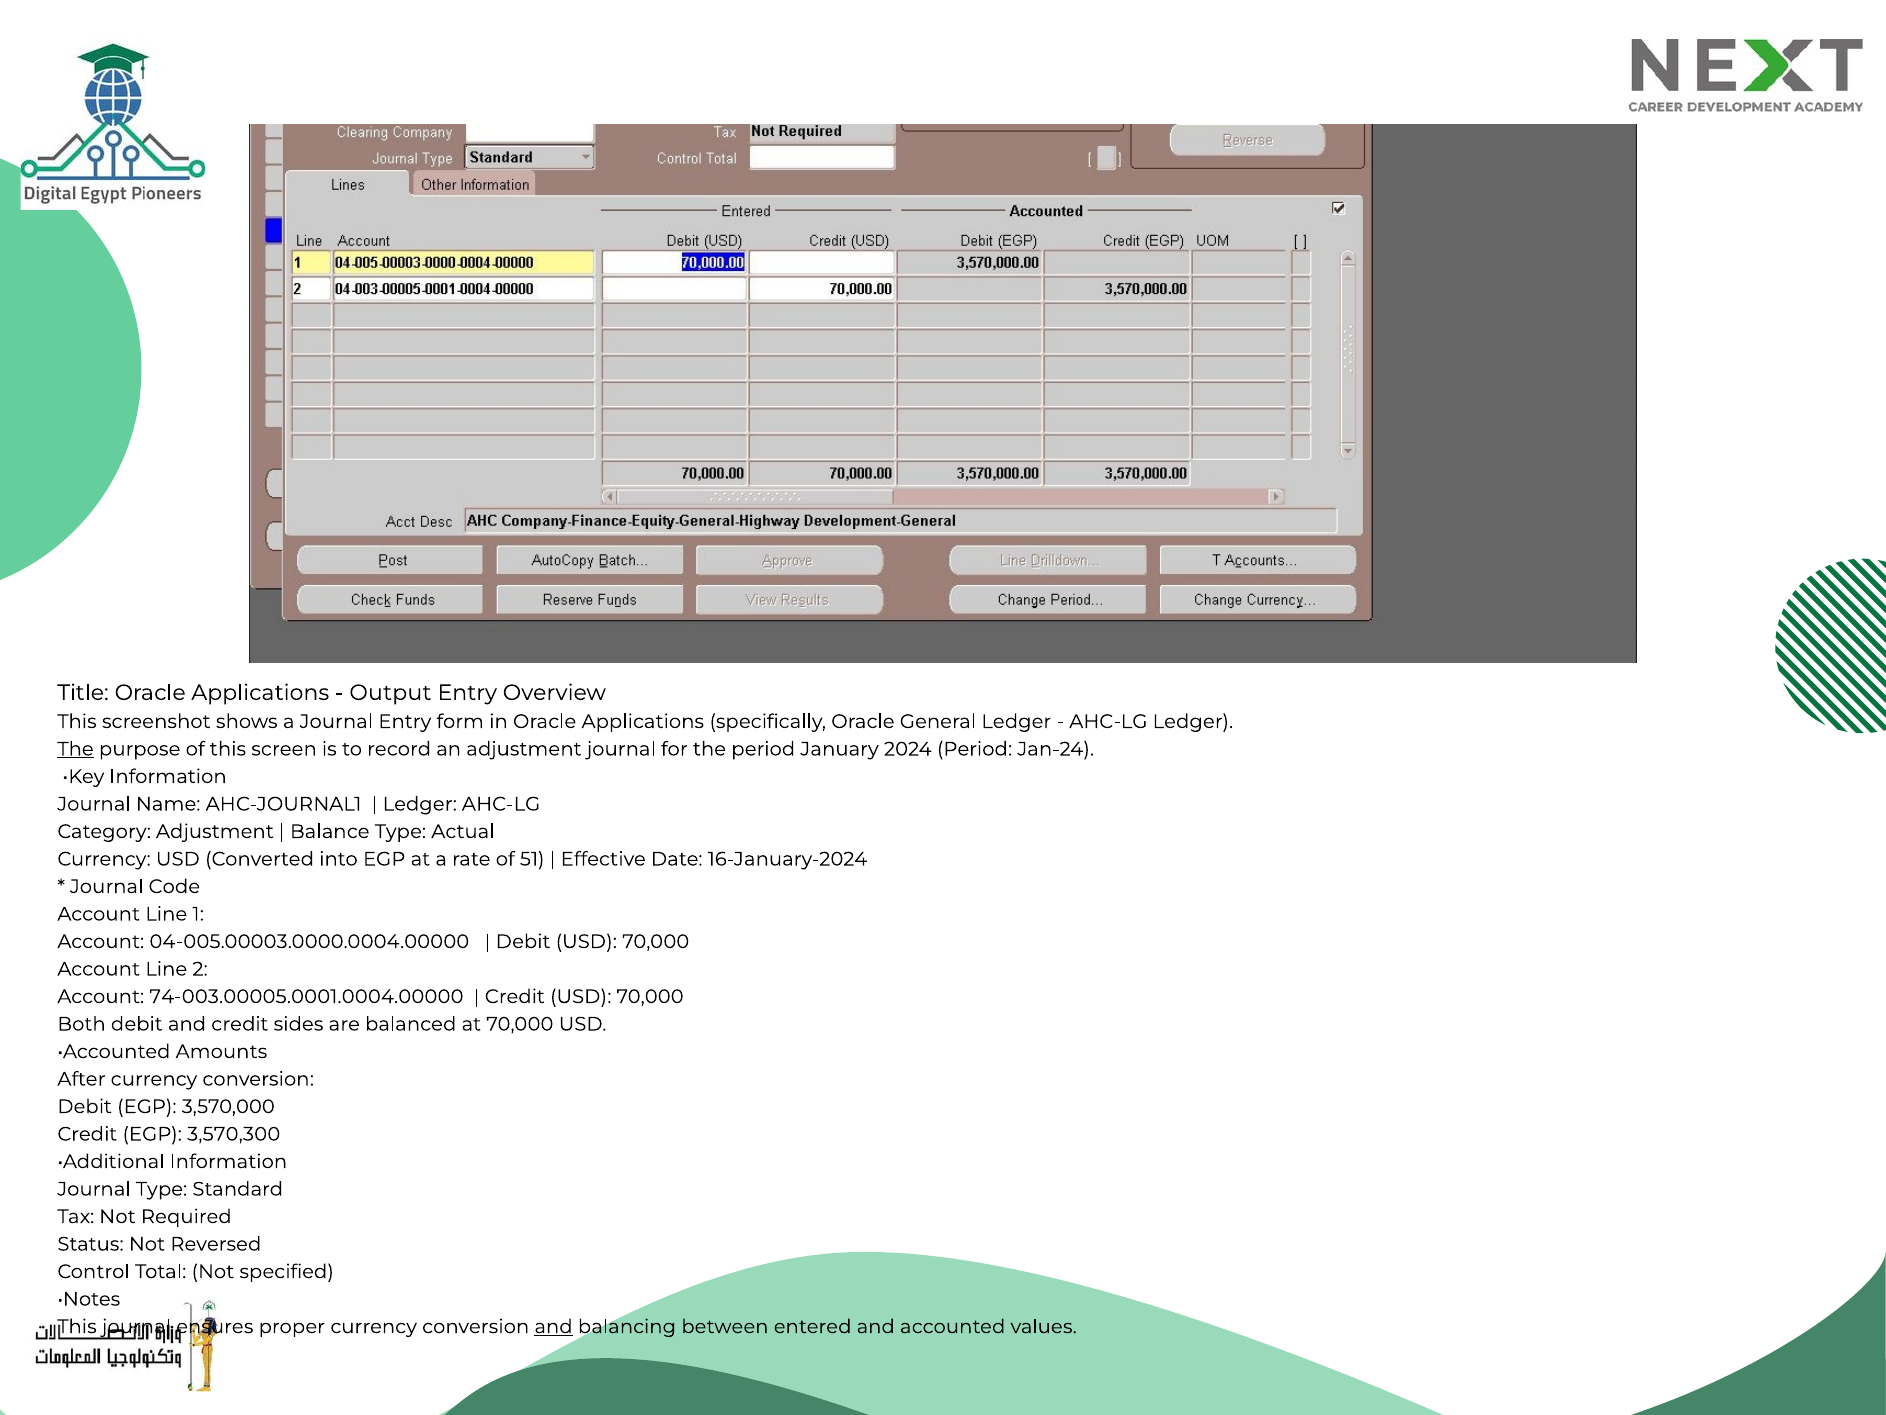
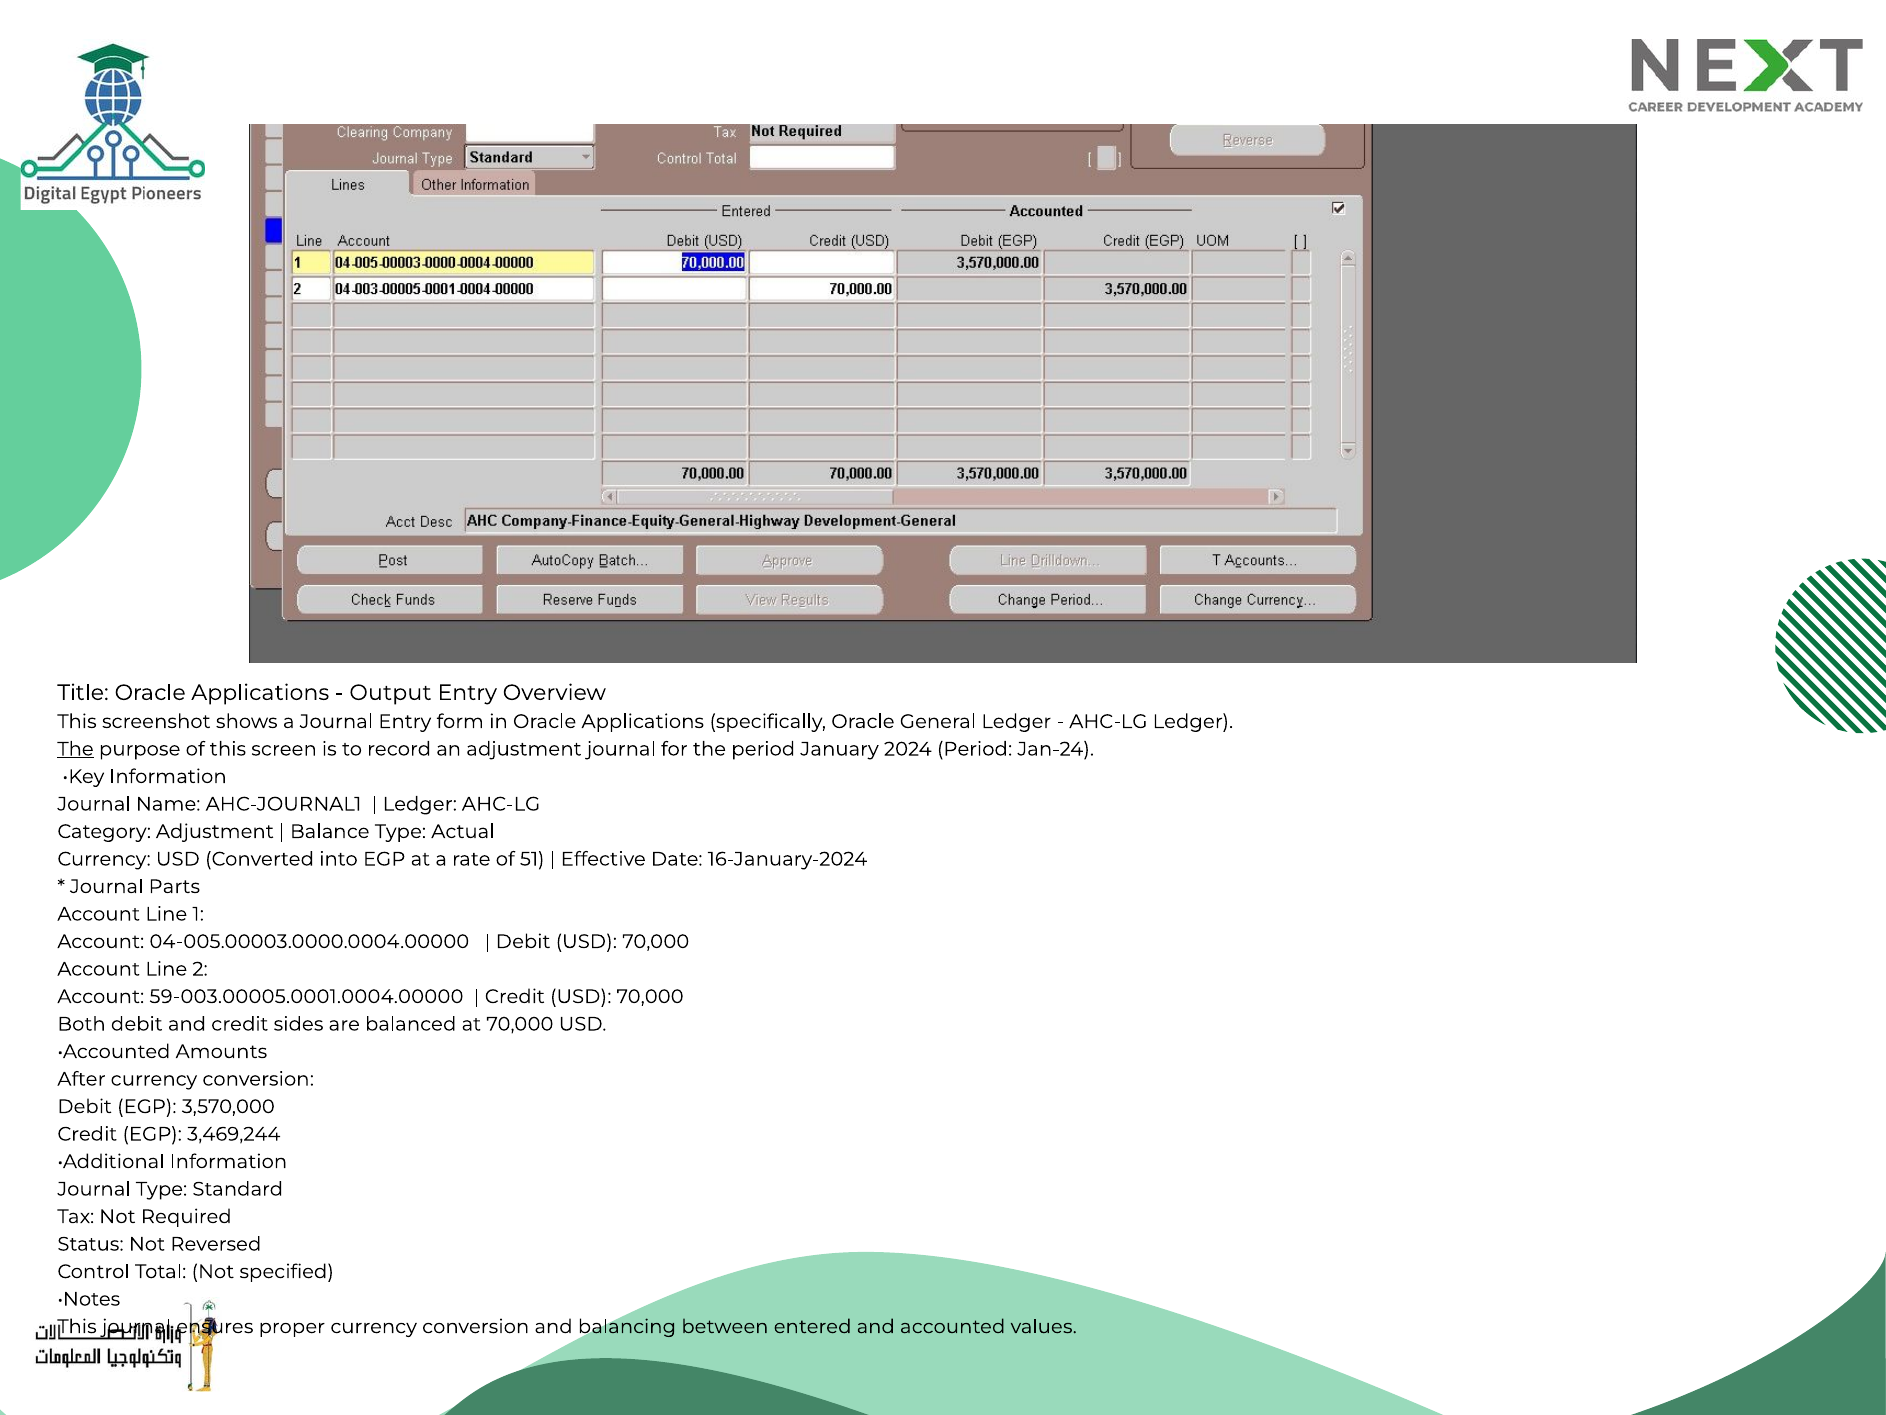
Code: Code -> Parts (174, 886)
74-003.00005.0001.0004.00000: 74-003.00005.0001.0004.00000 -> 59-003.00005.0001.0004.00000 (306, 996)
3,570,300: 3,570,300 -> 3,469,244 (234, 1134)
and underline: present -> none (554, 1326)
